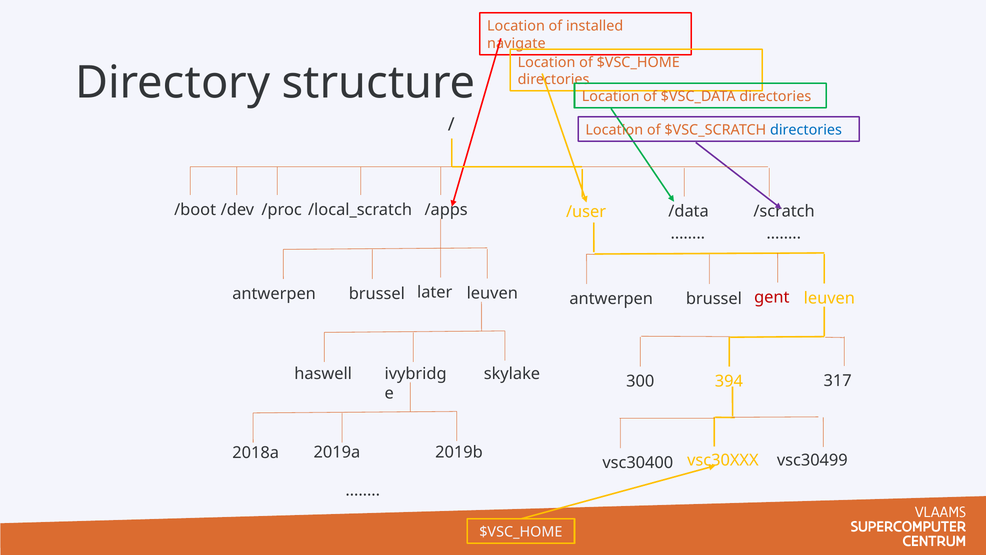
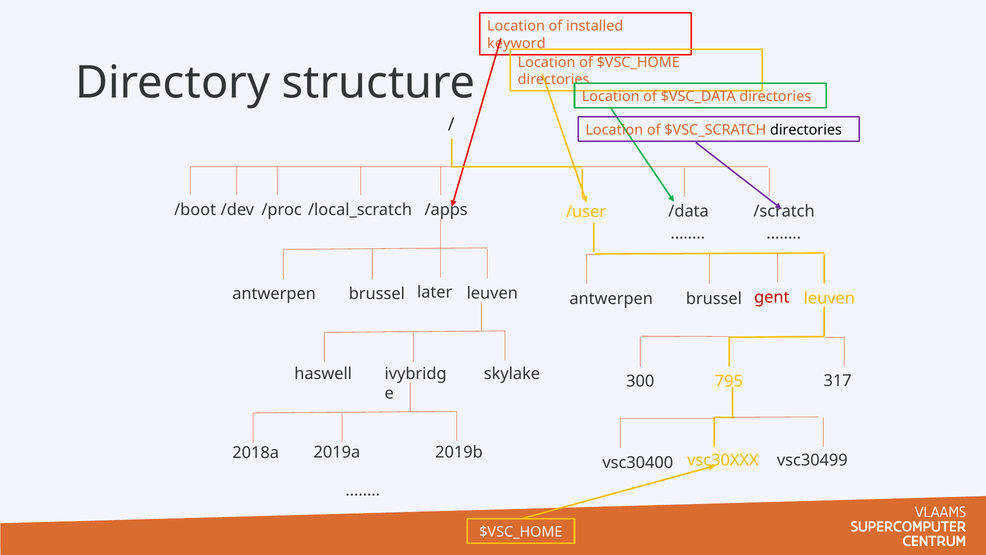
navigate: navigate -> keyword (516, 43)
directories colour: blue -> black (806, 130)
394: 394 -> 795 (729, 381)
